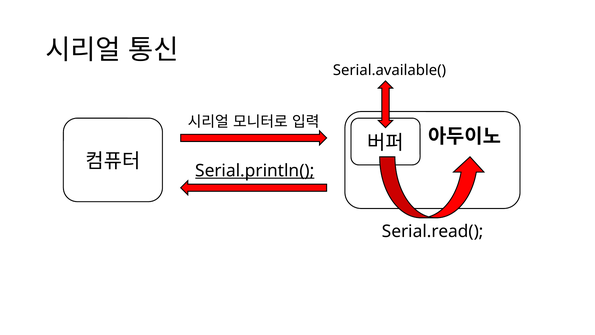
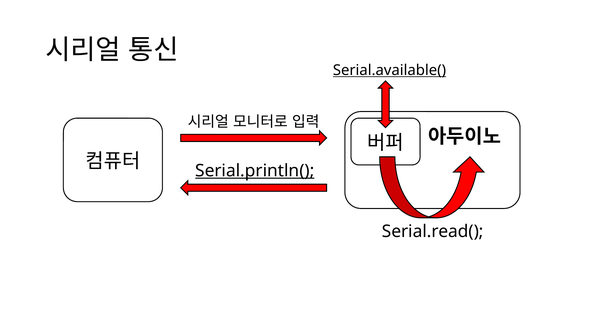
Serial.available( underline: none -> present (389, 70)
